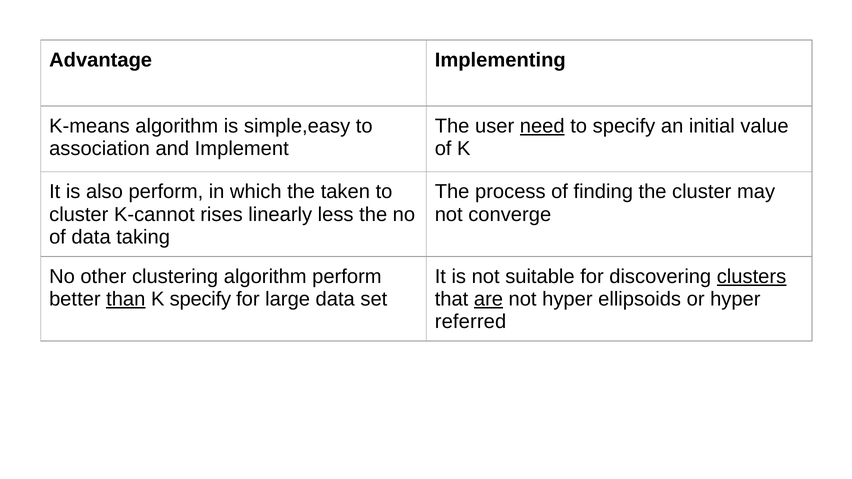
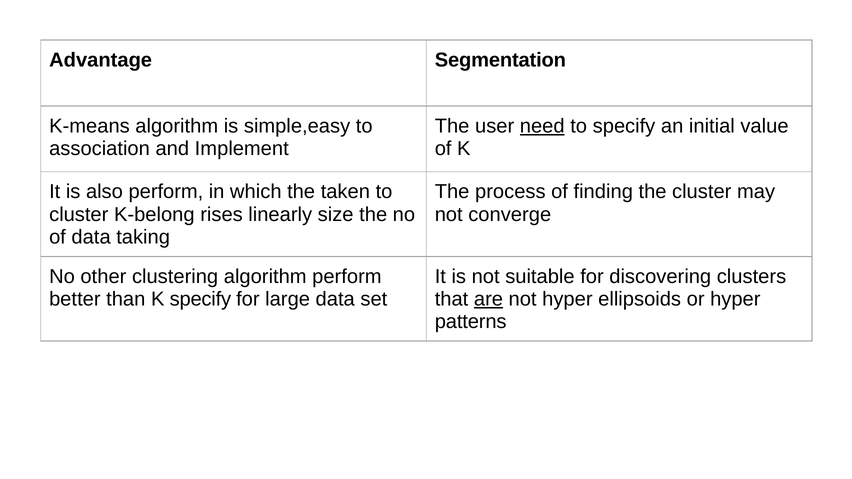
Implementing: Implementing -> Segmentation (500, 60)
K-cannot: K-cannot -> K-belong (154, 215)
less: less -> size (336, 215)
clusters underline: present -> none (751, 277)
than underline: present -> none (126, 299)
referred: referred -> patterns (471, 322)
